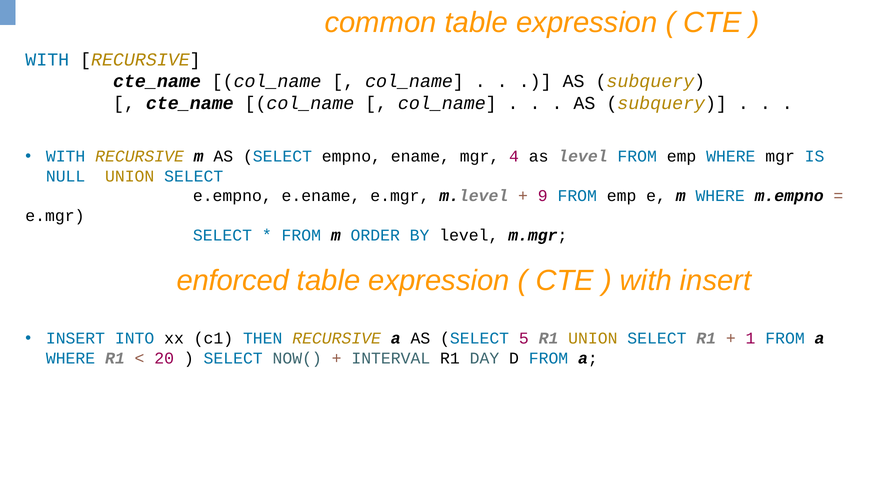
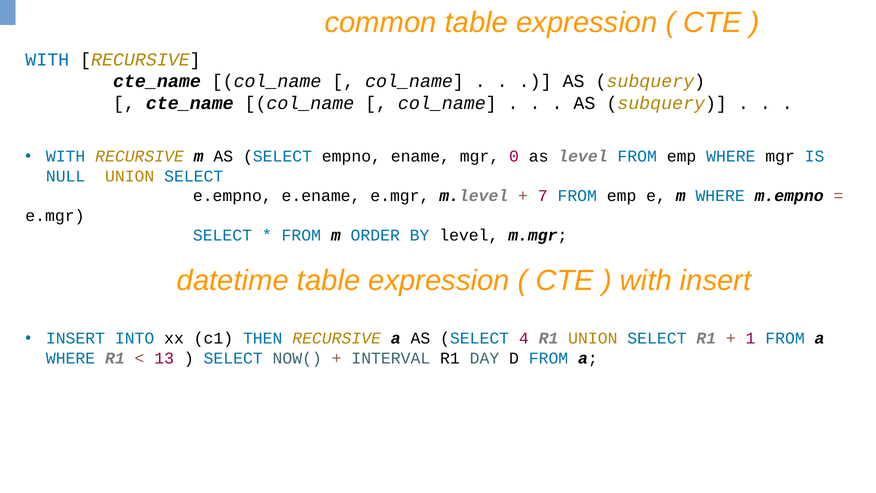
4: 4 -> 0 (514, 156)
9: 9 -> 7 (543, 196)
enforced: enforced -> datetime (233, 280)
5: 5 -> 4 (524, 338)
20: 20 -> 13 (164, 358)
